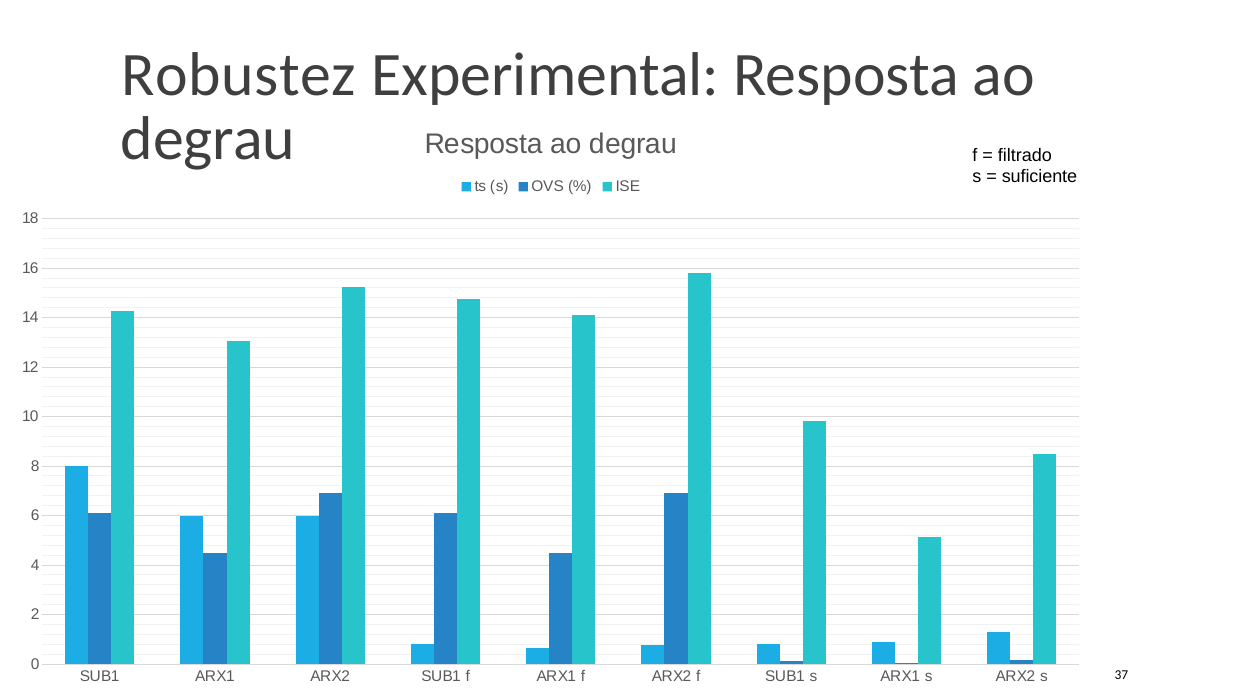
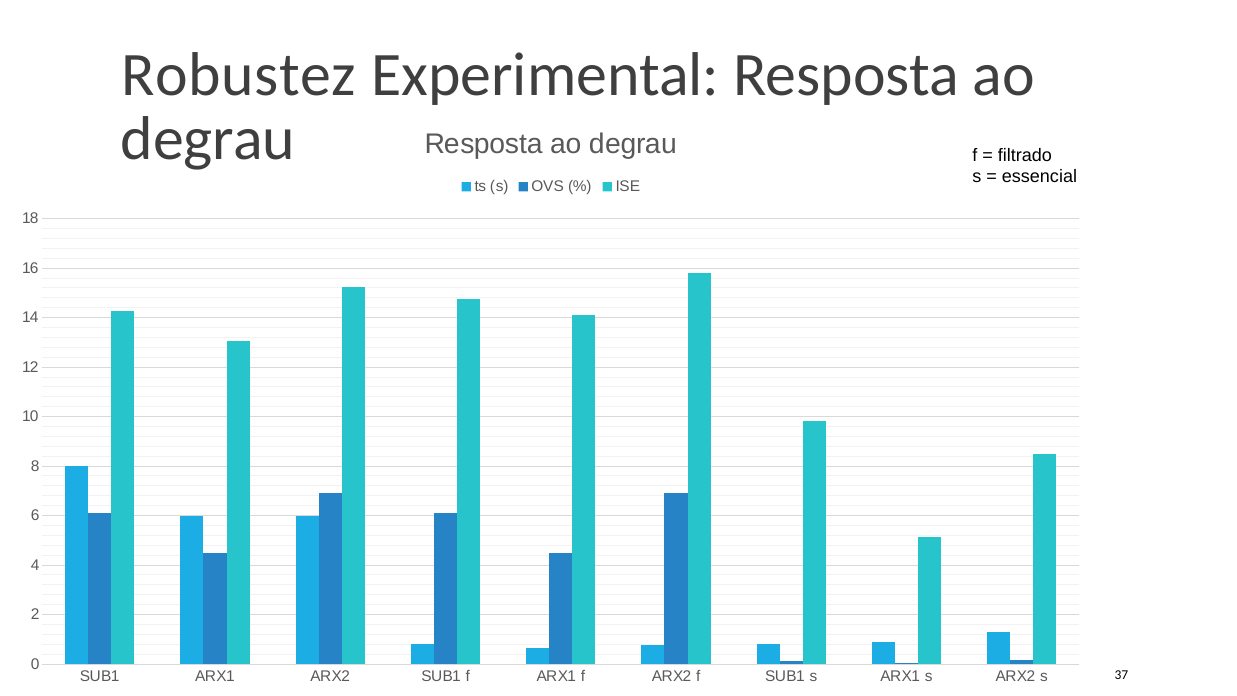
suficiente: suficiente -> essencial (1039, 177)
